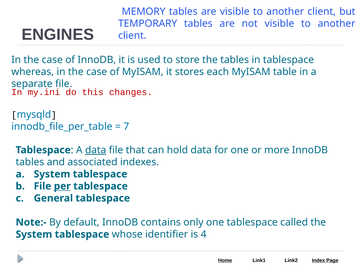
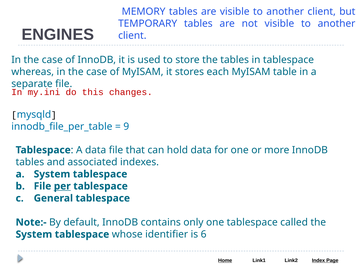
7: 7 -> 9 (126, 127)
data underline: present -> none (96, 150)
4: 4 -> 6 (204, 235)
